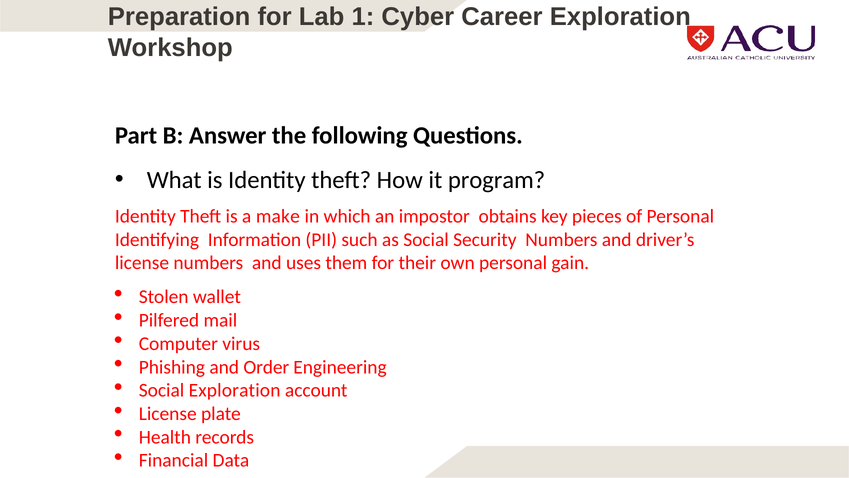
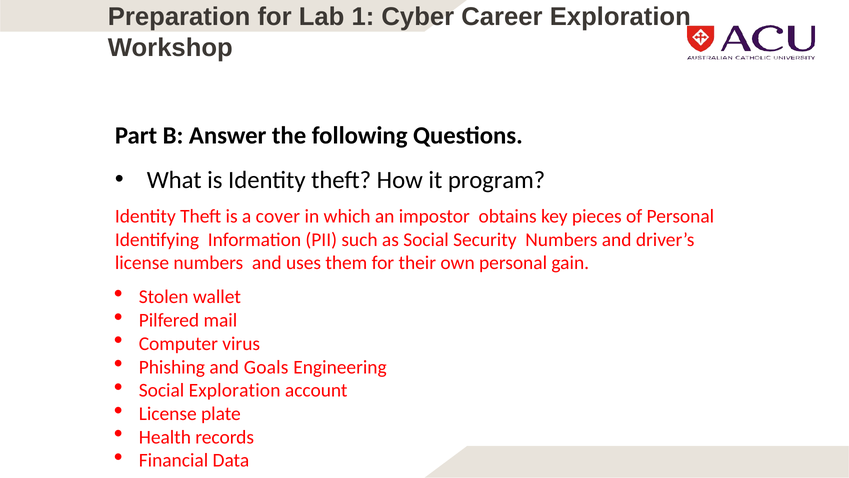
make: make -> cover (278, 216)
Order: Order -> Goals (266, 367)
